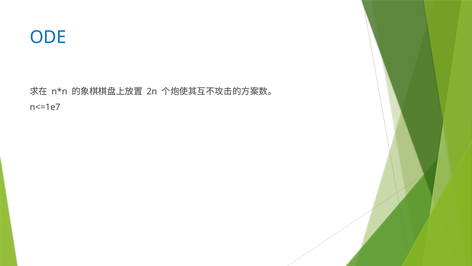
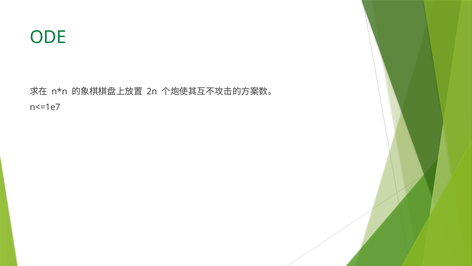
ODE colour: blue -> green (48, 37)
